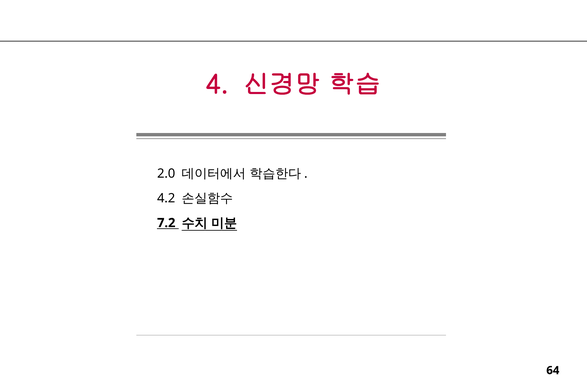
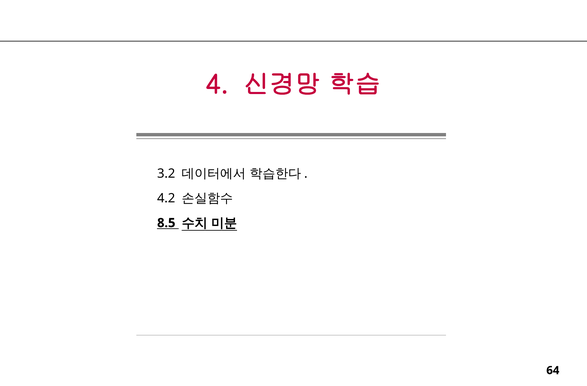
2.0: 2.0 -> 3.2 (166, 174)
7.2: 7.2 -> 8.5 (166, 223)
